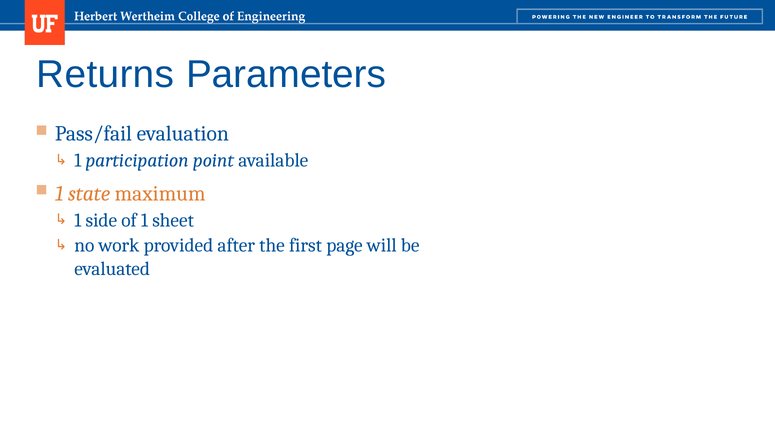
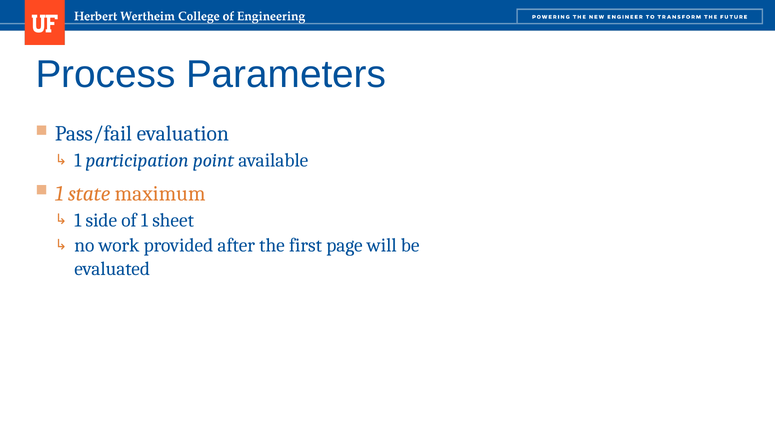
Returns: Returns -> Process (105, 74)
